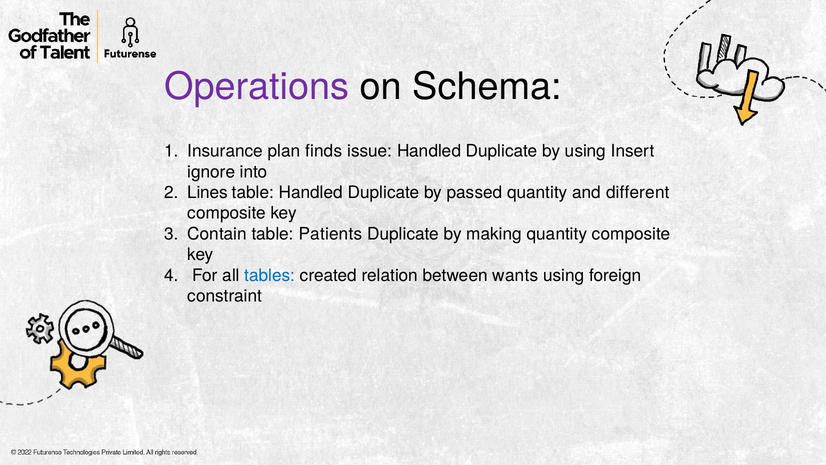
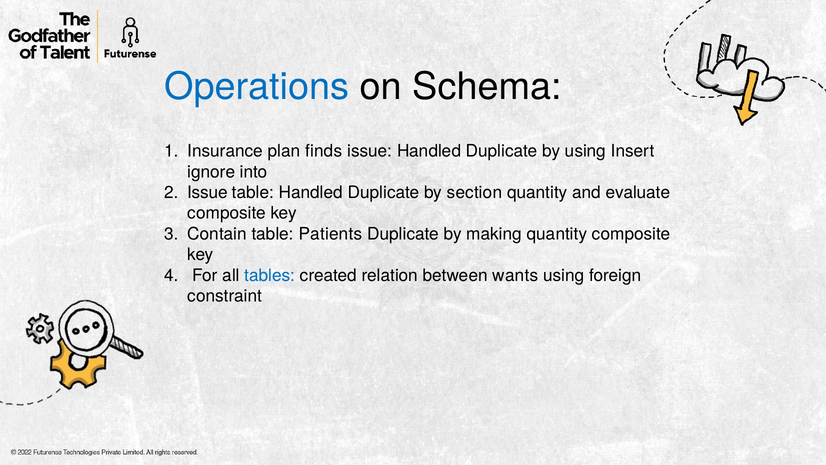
Operations colour: purple -> blue (257, 87)
Lines: Lines -> Issue (207, 192)
passed: passed -> section (474, 192)
different: different -> evaluate (638, 192)
